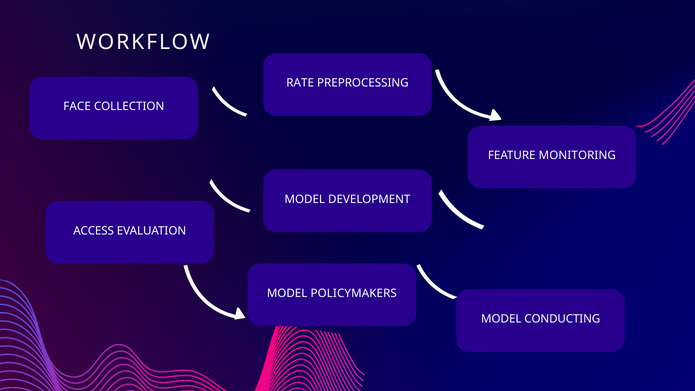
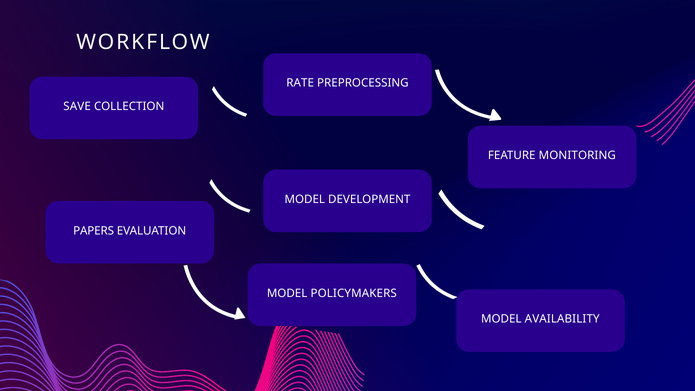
FACE: FACE -> SAVE (77, 106)
ACCESS: ACCESS -> PAPERS (94, 231)
CONDUCTING: CONDUCTING -> AVAILABILITY (562, 319)
